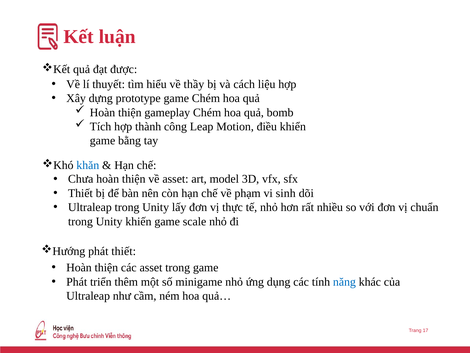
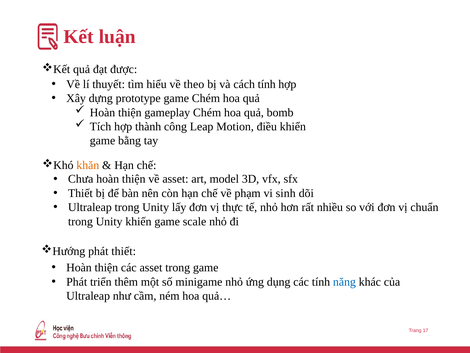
thầy: thầy -> theo (194, 84)
cách liệu: liệu -> tính (267, 84)
khăn colour: blue -> orange (88, 165)
